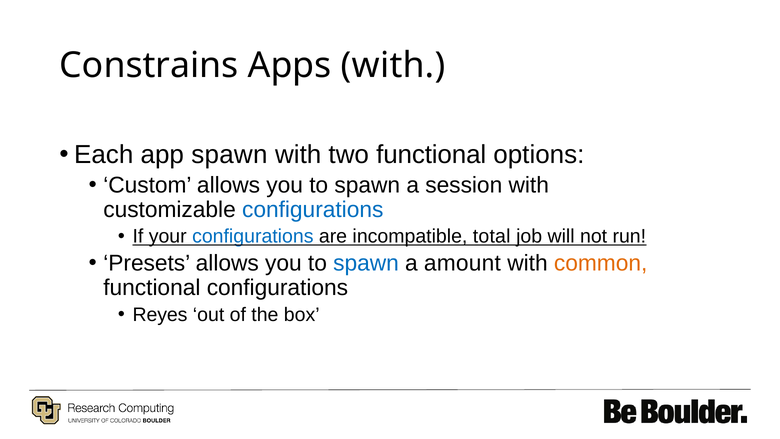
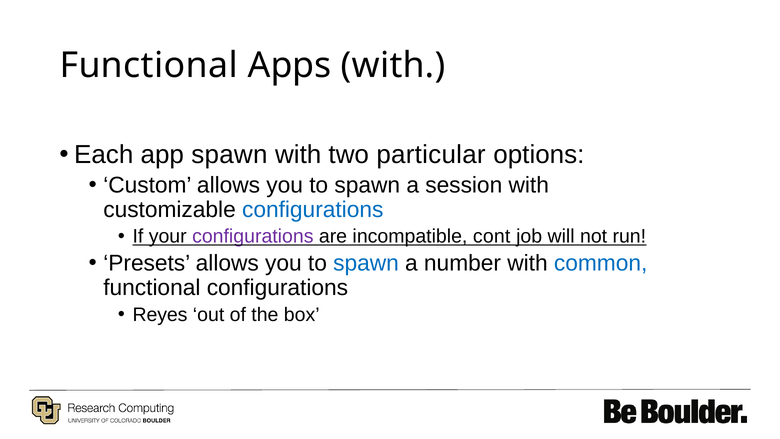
Constrains: Constrains -> Functional (149, 66)
two functional: functional -> particular (431, 155)
configurations colour: blue -> purple (253, 236)
total: total -> cont (492, 236)
amount: amount -> number (463, 263)
common colour: orange -> blue (601, 263)
